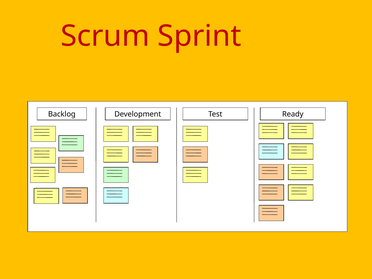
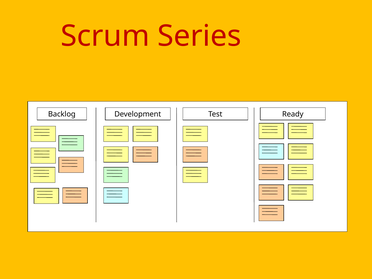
Sprint: Sprint -> Series (199, 36)
